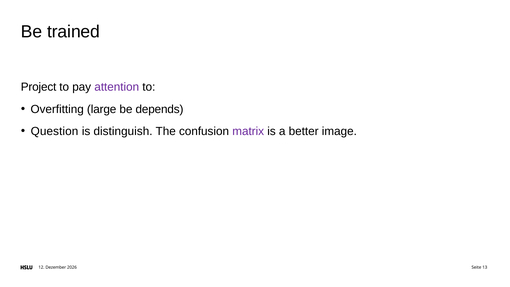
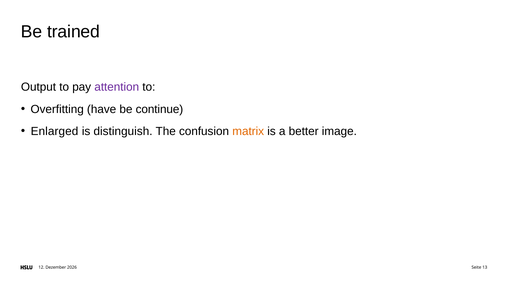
Project: Project -> Output (39, 87)
large: large -> have (102, 109)
depends: depends -> continue (159, 109)
Question: Question -> Enlarged (55, 131)
matrix colour: purple -> orange (248, 131)
